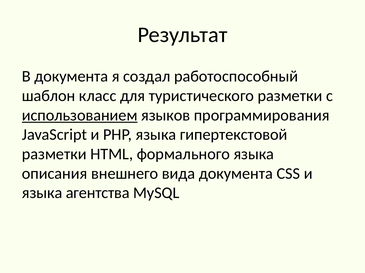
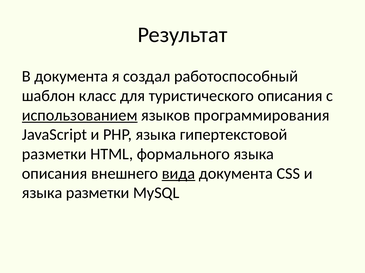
туристического разметки: разметки -> описания (290, 96)
вида underline: none -> present (179, 174)
языка агентства: агентства -> разметки (98, 193)
